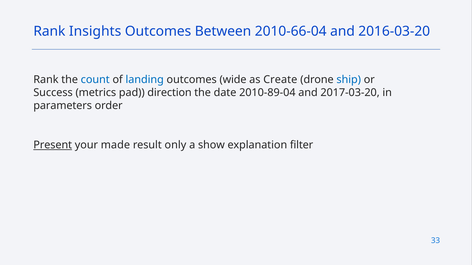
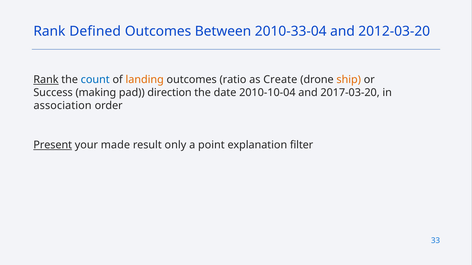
Insights: Insights -> Defined (95, 31)
2010-66-04: 2010-66-04 -> 2010-33-04 (291, 31)
2016-03-20: 2016-03-20 -> 2012-03-20 (394, 31)
Rank underline: none -> present (46, 80)
landing colour: blue -> orange (145, 80)
wide: wide -> ratio (233, 80)
ship colour: blue -> orange (349, 80)
metrics: metrics -> making (96, 93)
2010-89-04: 2010-89-04 -> 2010-10-04 (267, 93)
parameters: parameters -> association (63, 106)
show: show -> point (211, 145)
